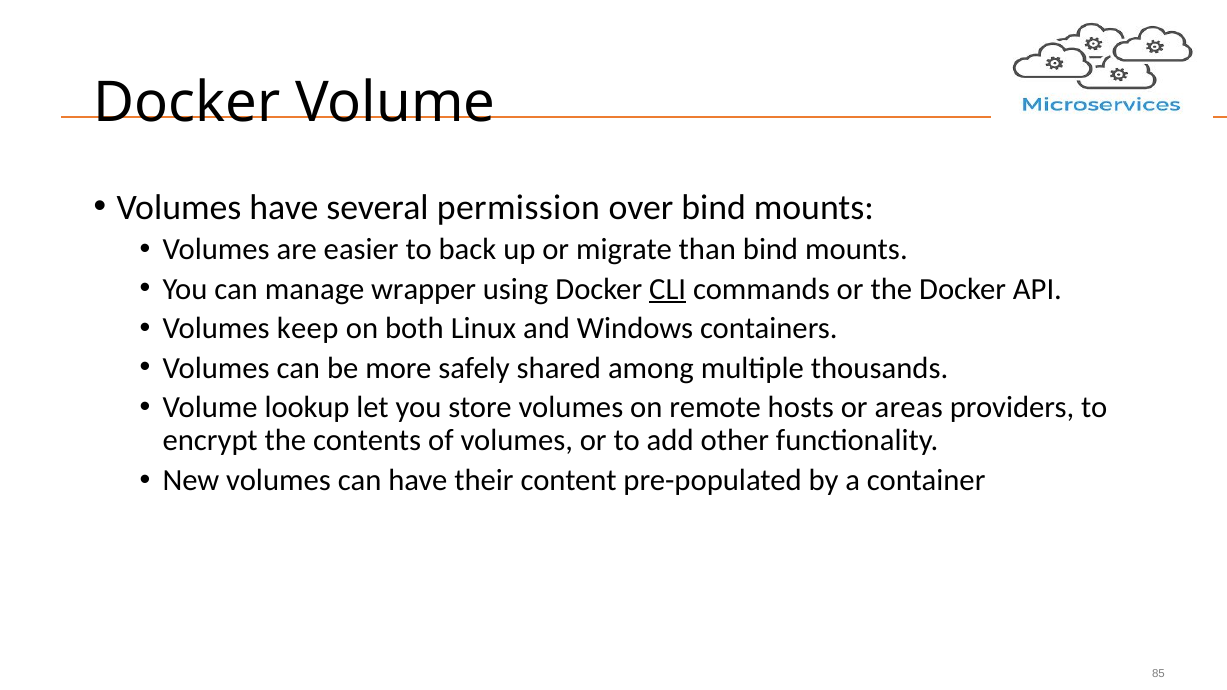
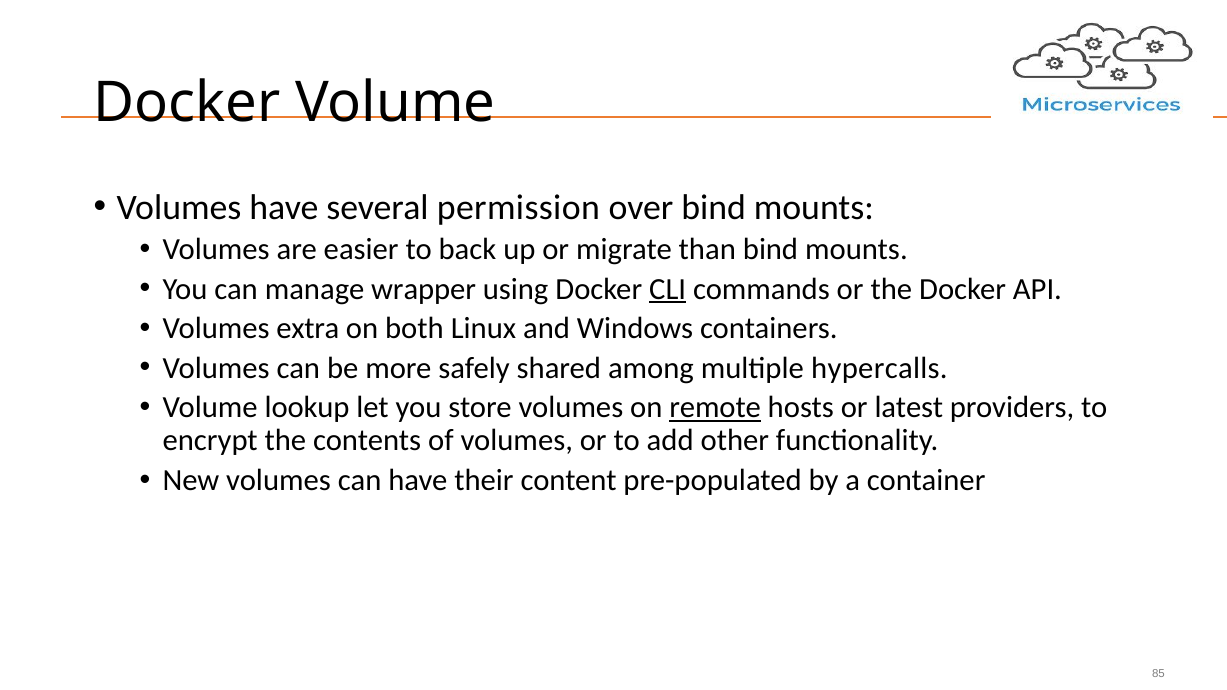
keep: keep -> extra (308, 329)
thousands: thousands -> hypercalls (879, 368)
remote underline: none -> present (715, 408)
areas: areas -> latest (909, 408)
